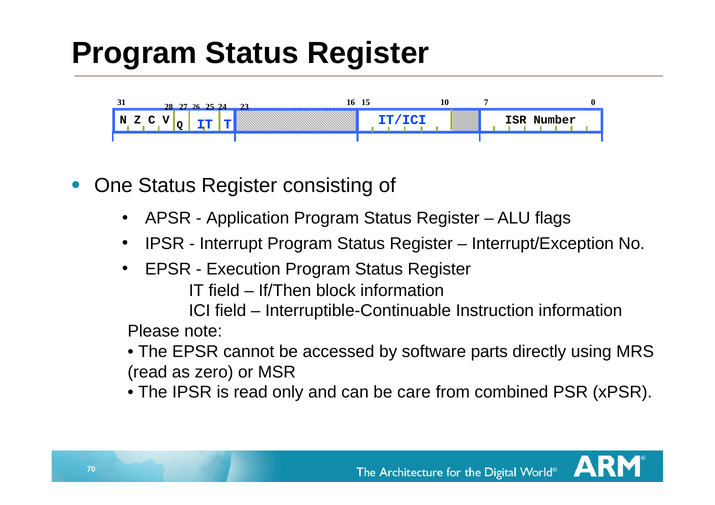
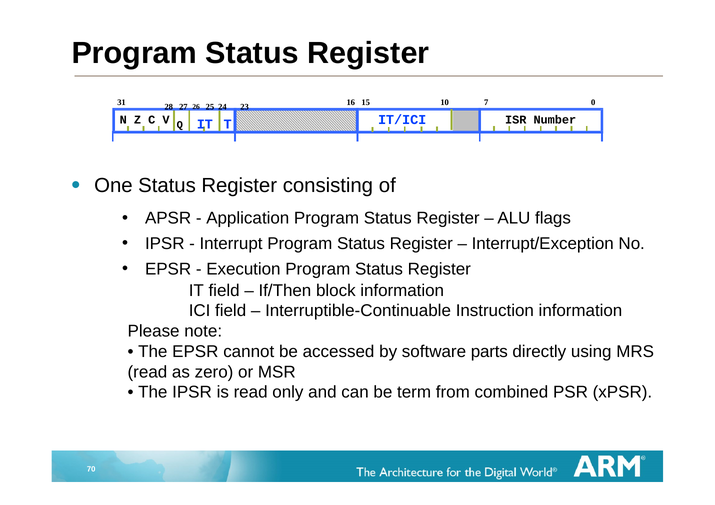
care: care -> term (414, 393)
